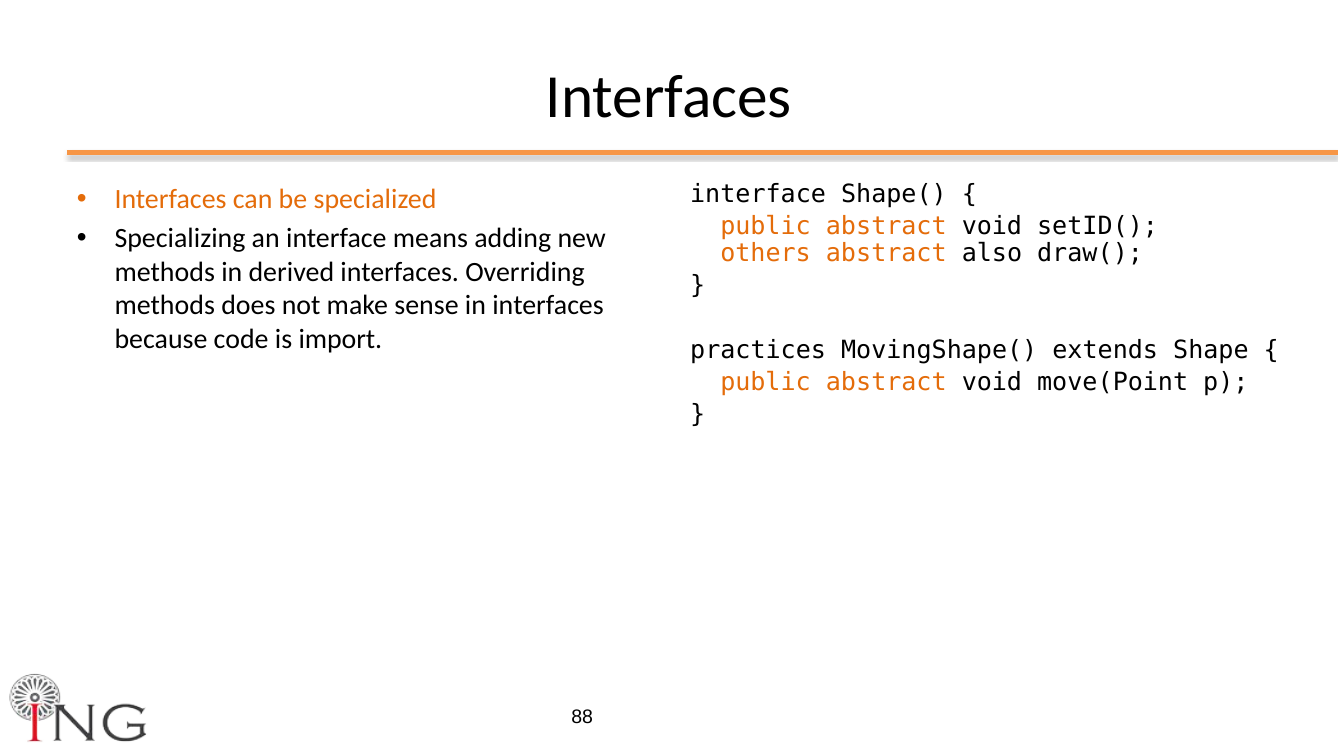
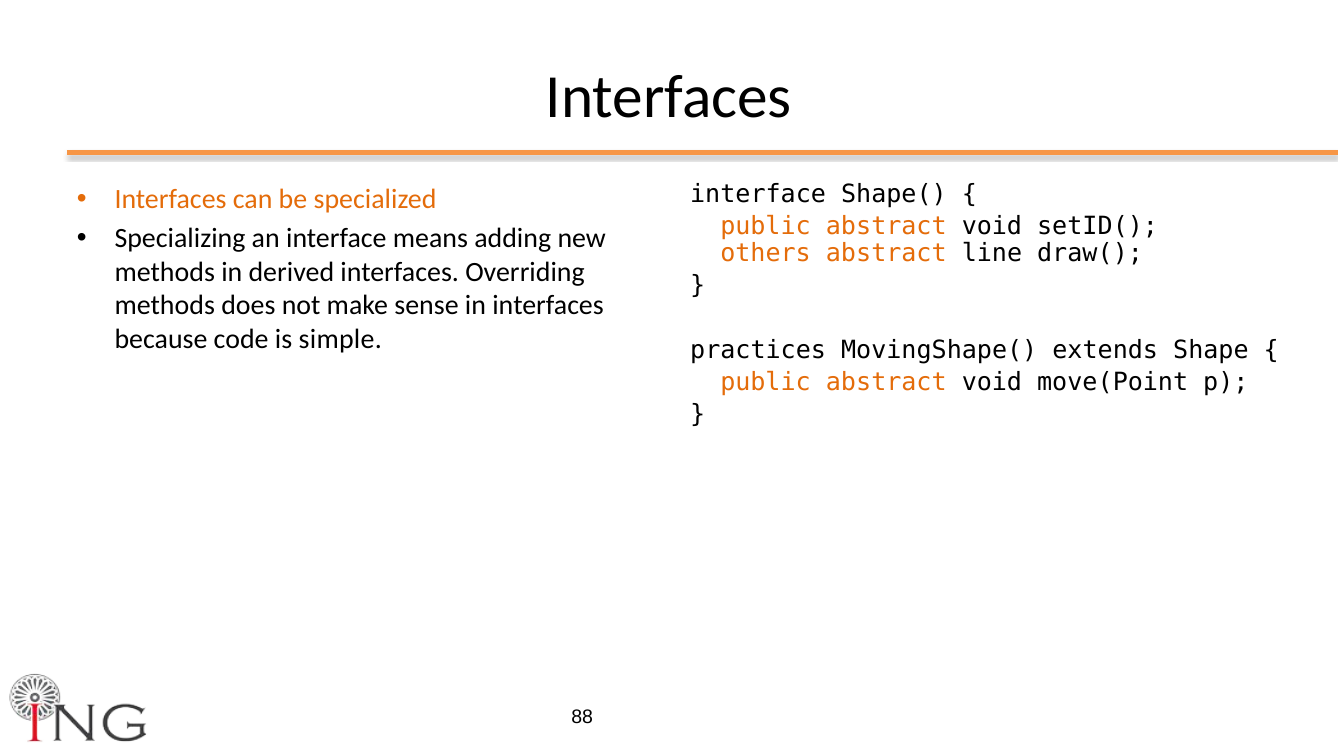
also: also -> line (992, 253)
import: import -> simple (340, 339)
